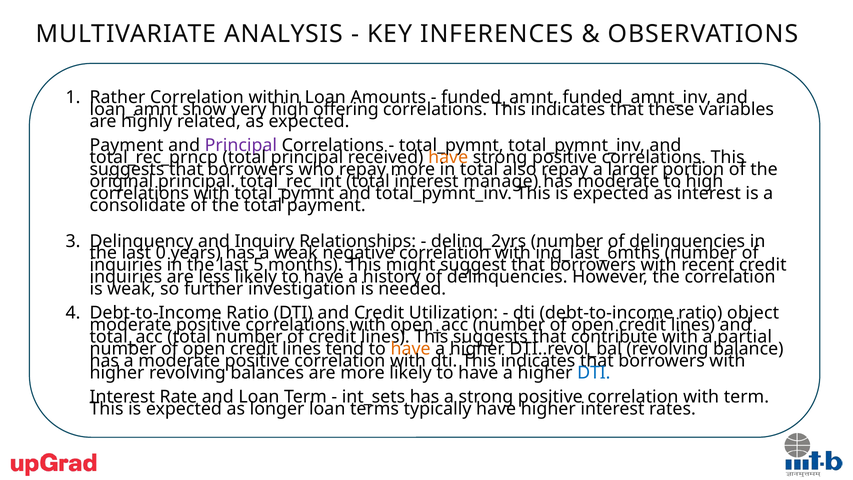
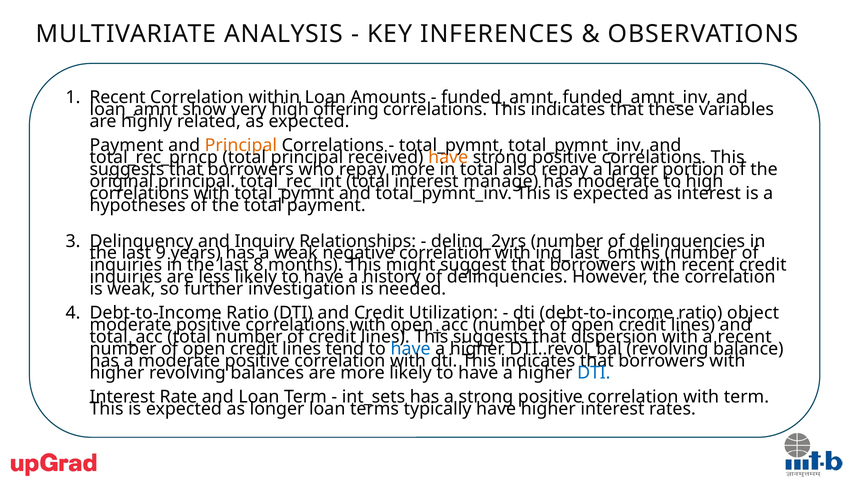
Rather: Rather -> Recent (118, 97)
Principal colour: purple -> orange (241, 145)
consolidate: consolidate -> hypotheses (138, 205)
0: 0 -> 9 (161, 253)
last 5: 5 -> 8 (258, 265)
contribute: contribute -> dispersion (614, 337)
a partial: partial -> recent (745, 337)
have colour: orange -> blue (411, 349)
